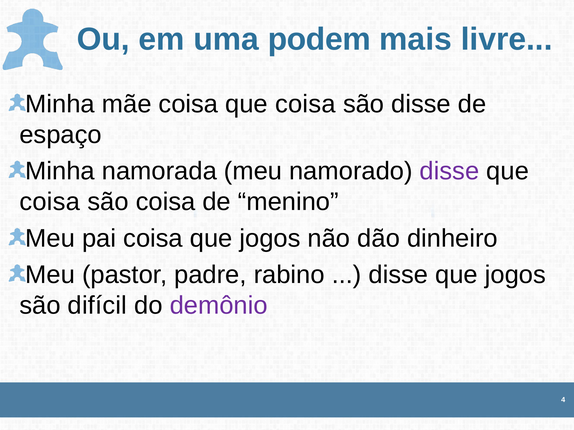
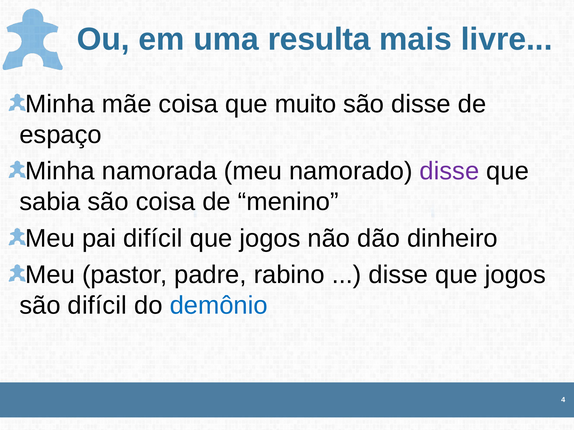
podem: podem -> resulta (319, 39)
coisa: coisa -> muito (306, 104)
coisa: coisa -> sabia (50, 202)
pai coisa: coisa -> difícil (153, 239)
demônio colour: purple -> blue (219, 306)
